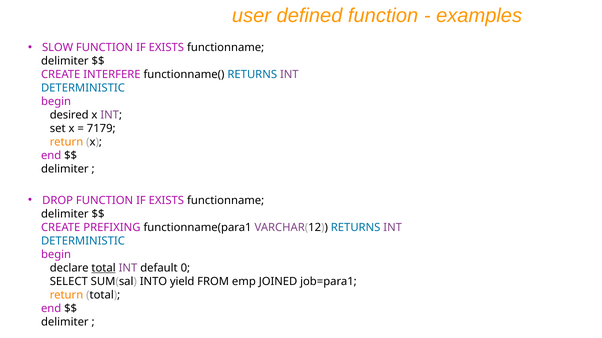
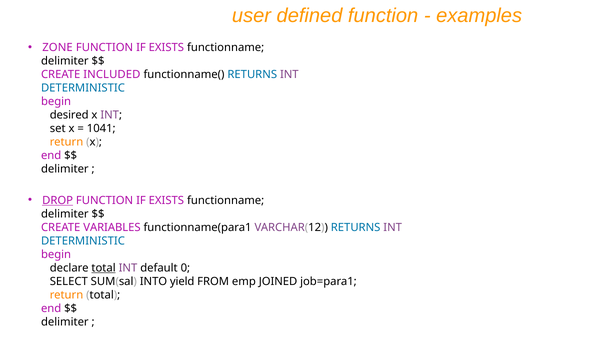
SLOW: SLOW -> ZONE (58, 48)
INTERFERE: INTERFERE -> INCLUDED (112, 75)
7179: 7179 -> 1041 (101, 129)
DROP underline: none -> present (58, 201)
PREFIXING: PREFIXING -> VARIABLES (112, 228)
